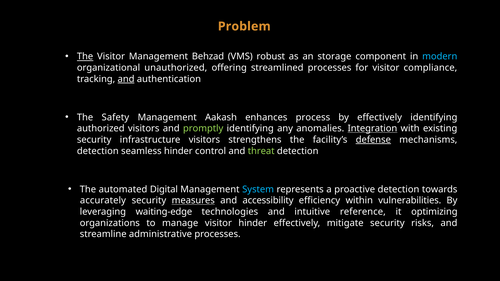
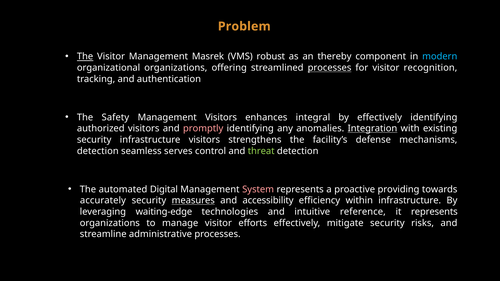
Behzad: Behzad -> Masrek (208, 57)
storage: storage -> thereby (335, 57)
organizational unauthorized: unauthorized -> organizations (176, 68)
processes underline: none -> present (330, 68)
compliance: compliance -> recognition (430, 68)
and underline: present -> none (126, 79)
Management Aakash: Aakash -> Visitors (221, 117)
process: process -> integral (313, 117)
promptly colour: light green -> pink (203, 129)
defense underline: present -> none (373, 140)
seamless hinder: hinder -> serves (178, 151)
System colour: light blue -> pink (258, 189)
proactive detection: detection -> providing (399, 189)
within vulnerabilities: vulnerabilities -> infrastructure (410, 201)
it optimizing: optimizing -> represents (434, 212)
visitor hinder: hinder -> efforts (253, 223)
